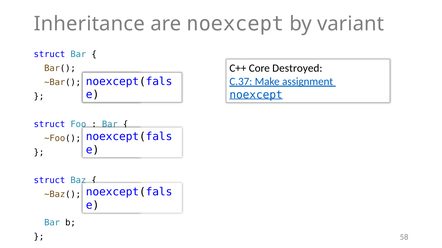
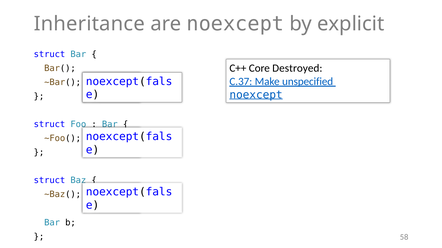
variant: variant -> explicit (351, 24)
assignment: assignment -> unspecified (308, 82)
